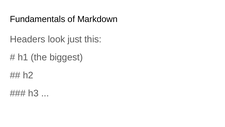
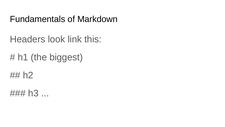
just: just -> link (75, 39)
